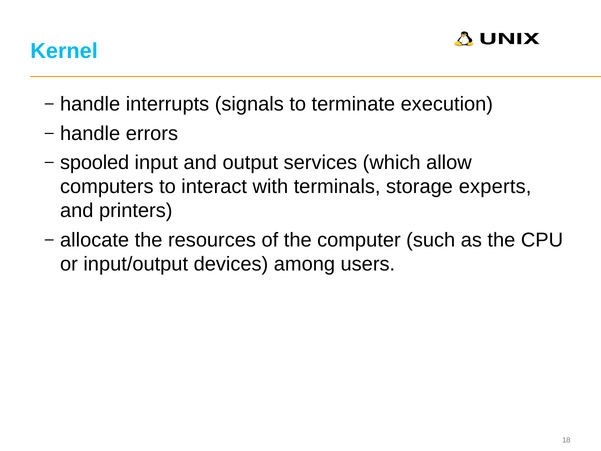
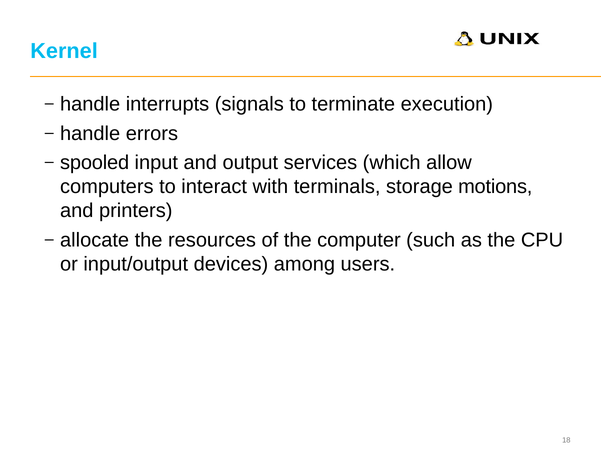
experts: experts -> motions (495, 187)
